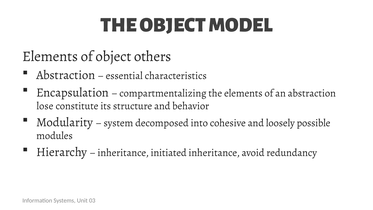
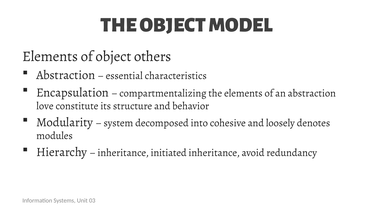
lose: lose -> love (45, 106)
possible: possible -> denotes (313, 123)
